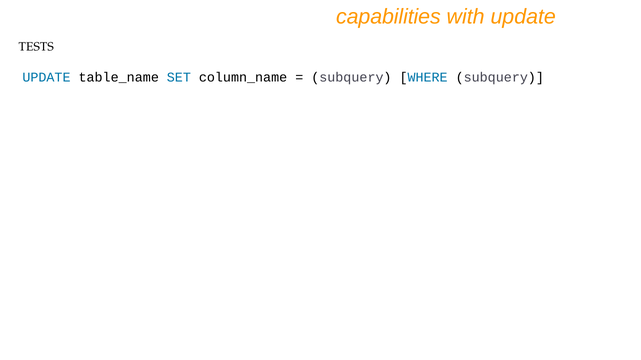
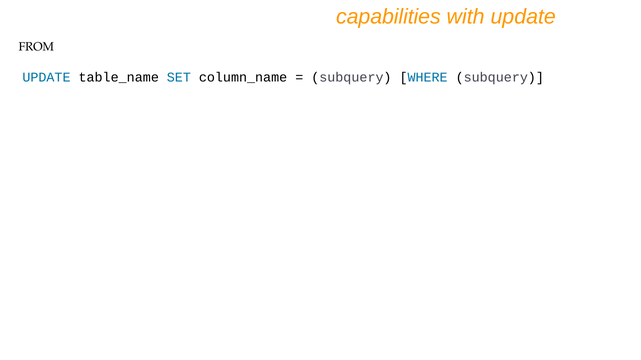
TESTS: TESTS -> FROM (36, 47)
